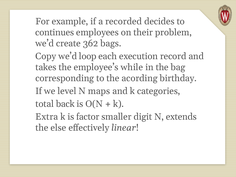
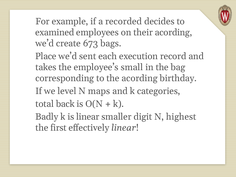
continues: continues -> examined (55, 32)
their problem: problem -> acording (174, 32)
362: 362 -> 673 (91, 43)
Copy: Copy -> Place (46, 56)
loop: loop -> sent (88, 56)
while: while -> small (132, 67)
Extra: Extra -> Badly (47, 117)
is factor: factor -> linear (88, 117)
extends: extends -> highest (181, 117)
else: else -> first (58, 128)
